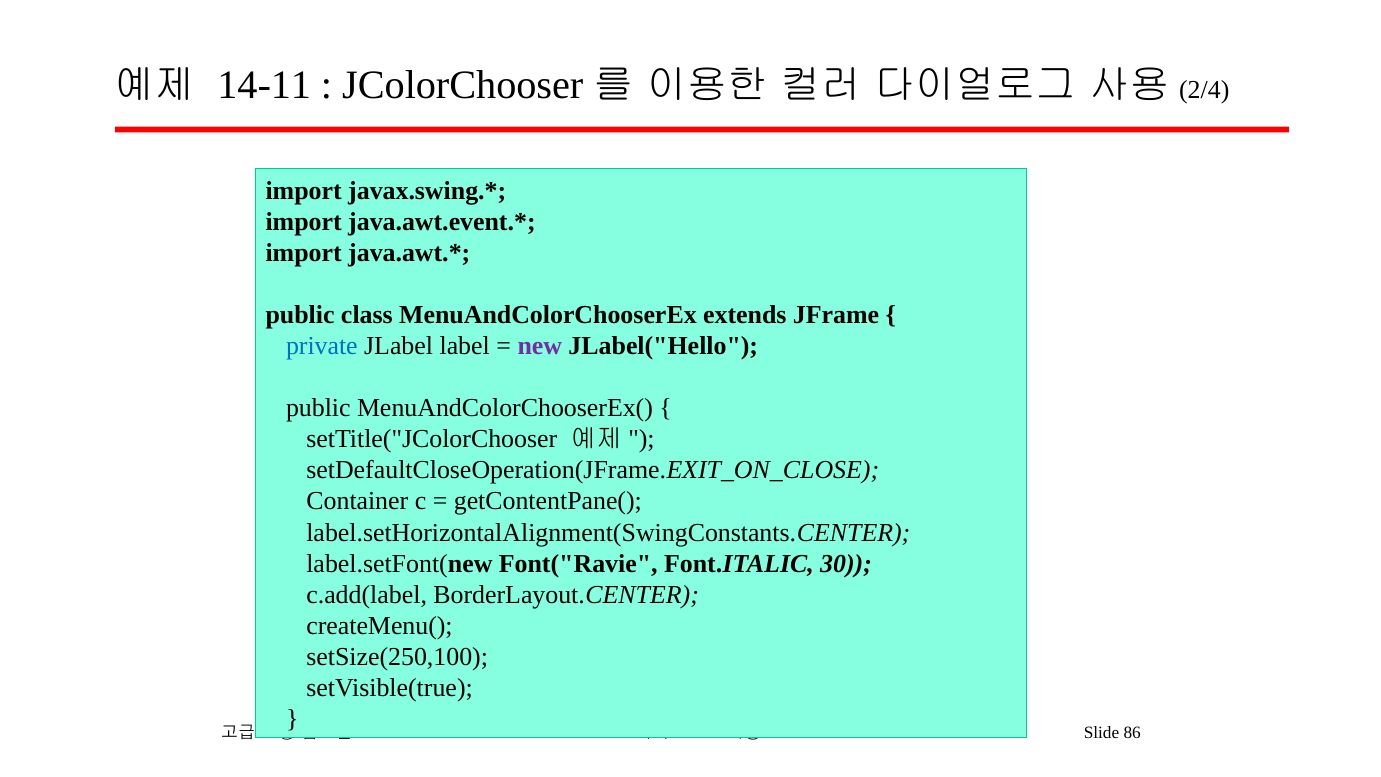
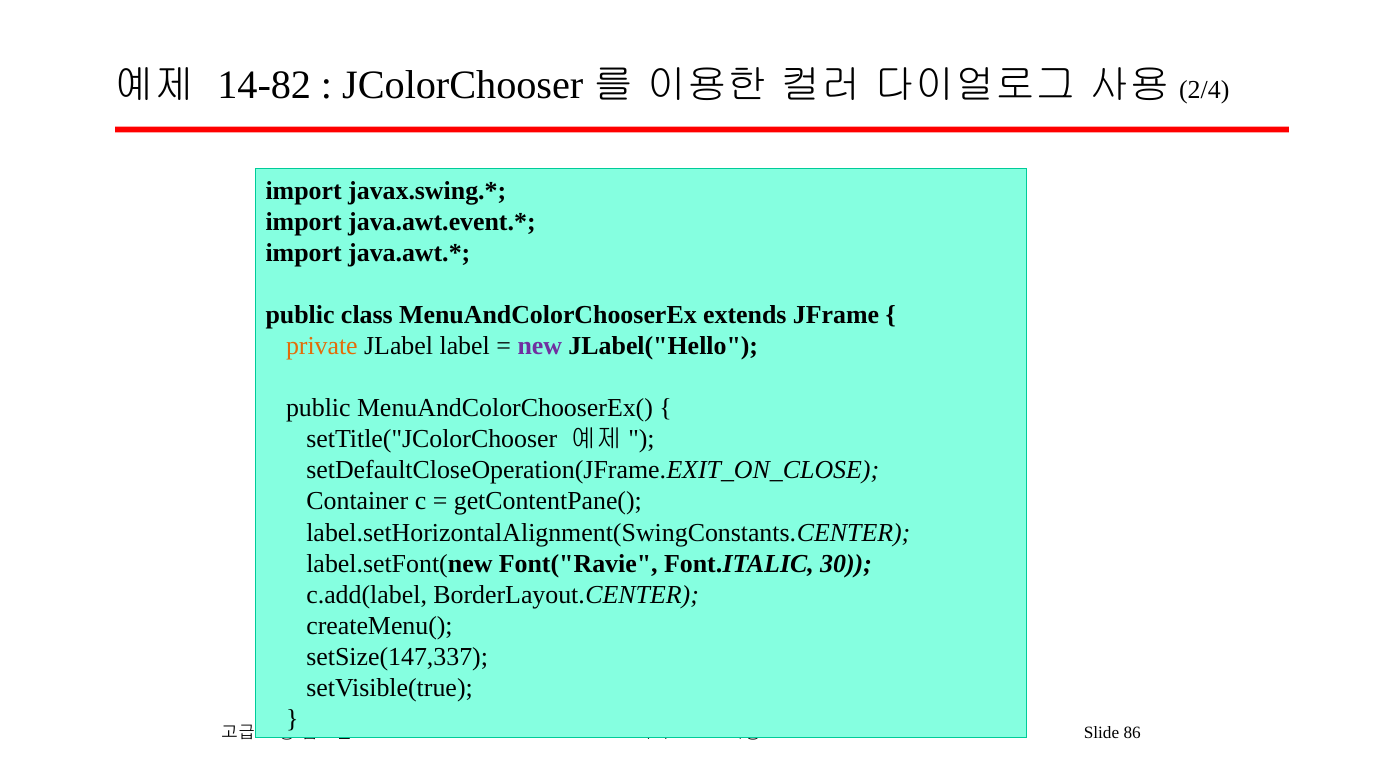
14-11: 14-11 -> 14-82 (264, 85)
private colour: blue -> orange (322, 346)
setSize(250,100: setSize(250,100 -> setSize(147,337 (397, 657)
